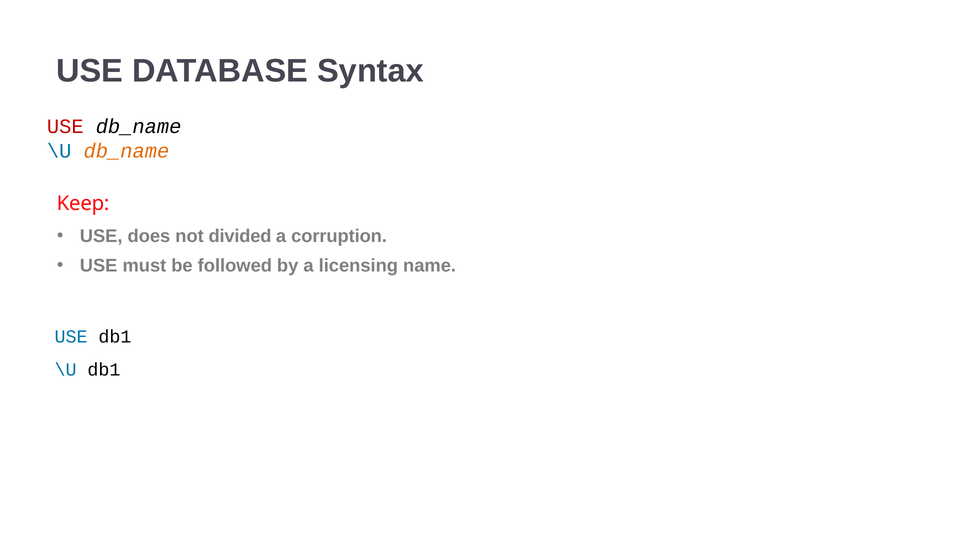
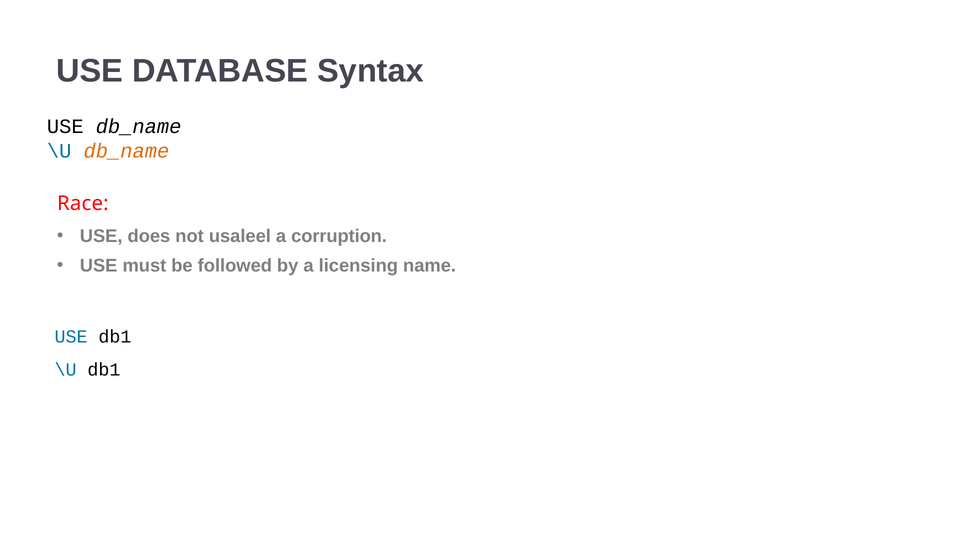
USE colour: red -> black (65, 127)
Keep: Keep -> Race (83, 203)
divided: divided -> usaleel (240, 236)
